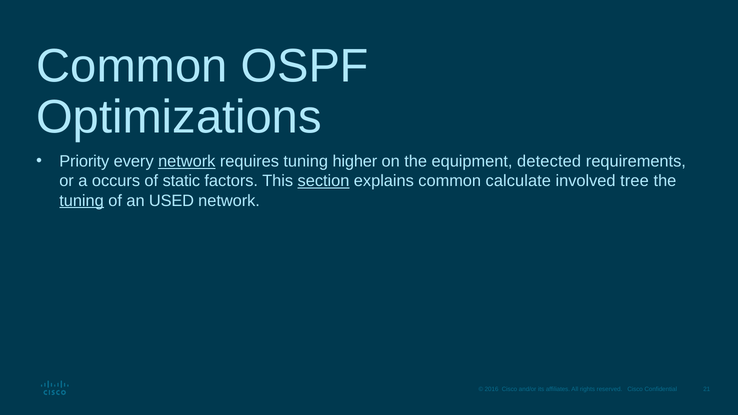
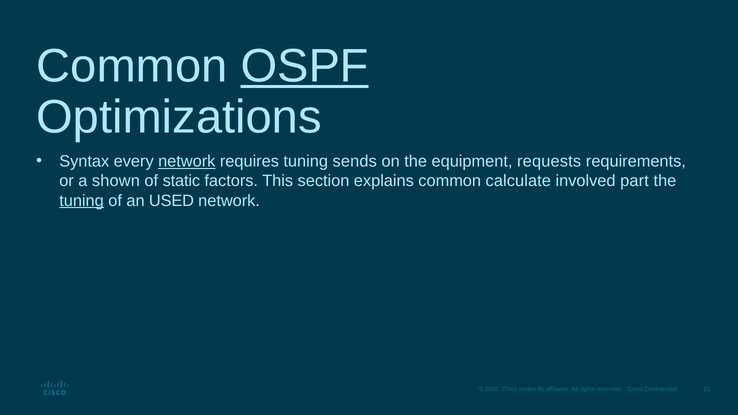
OSPF underline: none -> present (305, 66)
Priority: Priority -> Syntax (84, 161)
higher: higher -> sends (355, 161)
detected: detected -> requests (549, 161)
occurs: occurs -> shown (116, 181)
section underline: present -> none (324, 181)
tree: tree -> part (634, 181)
